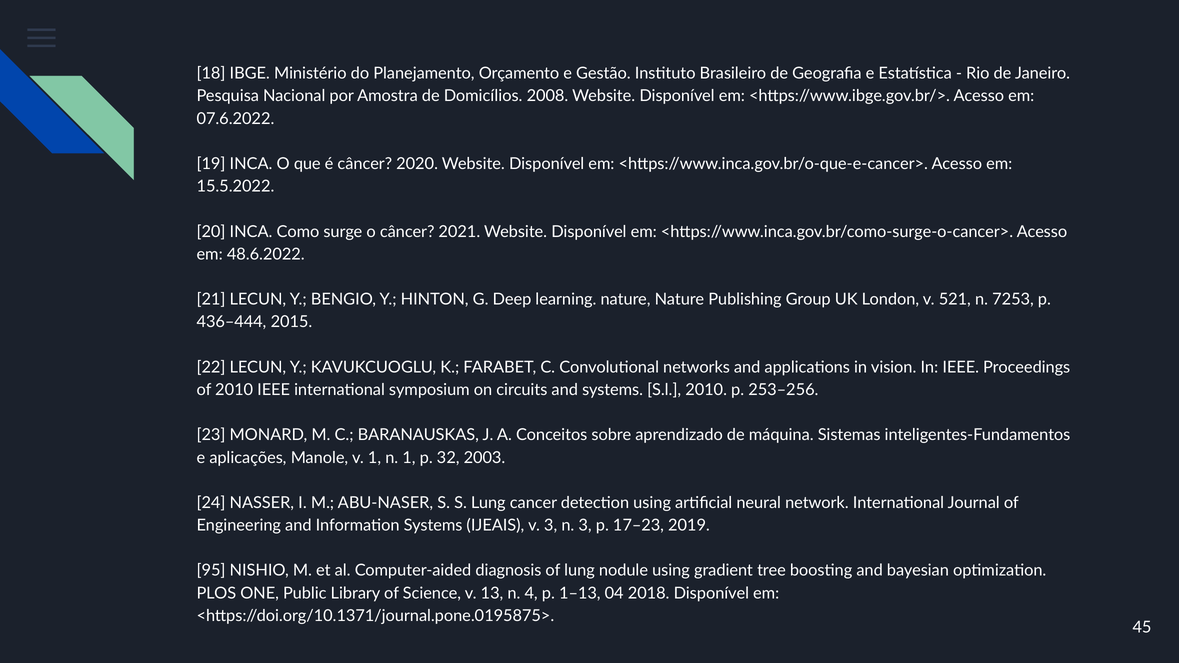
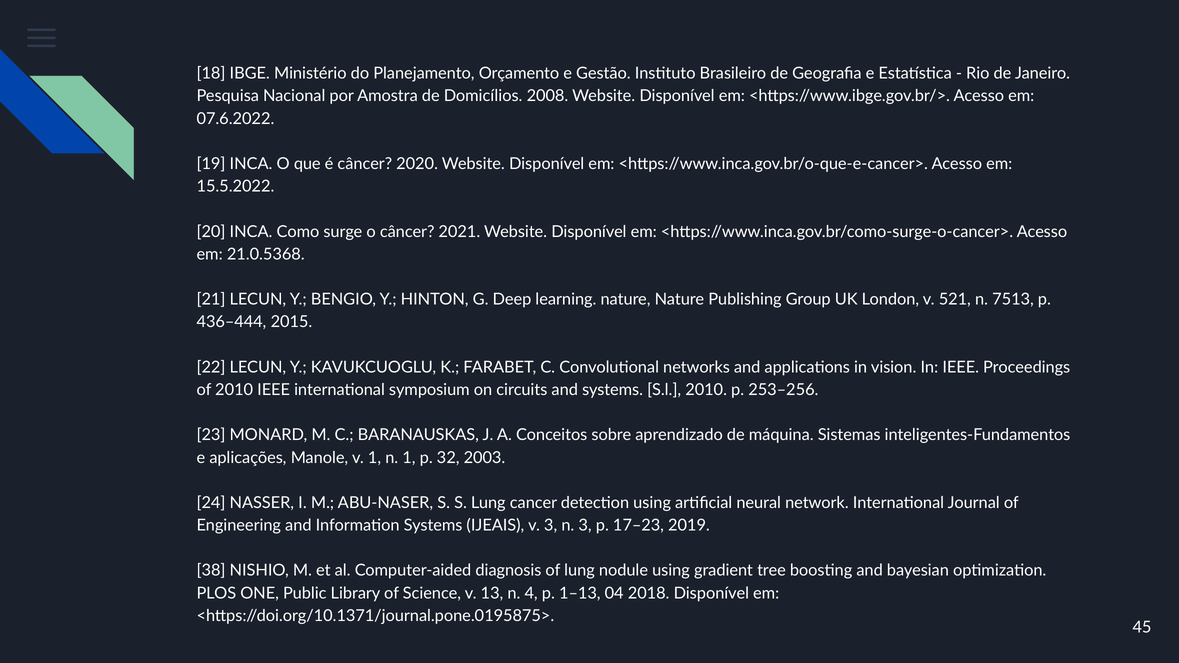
48.6.2022: 48.6.2022 -> 21.0.5368 (266, 254)
7253: 7253 -> 7513 (1013, 300)
95: 95 -> 38 (211, 571)
